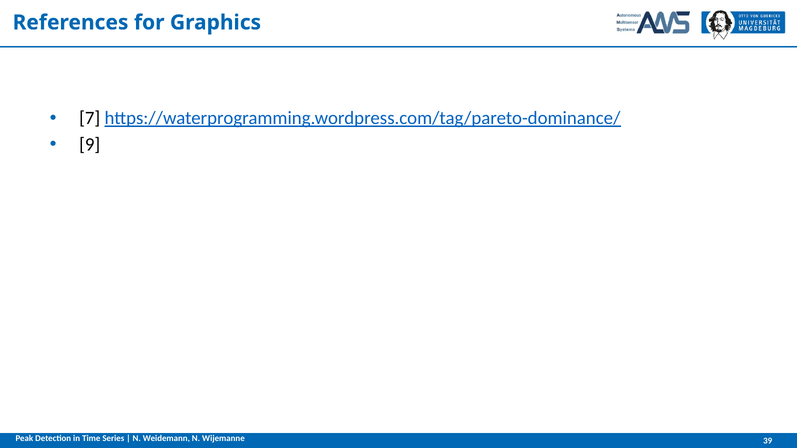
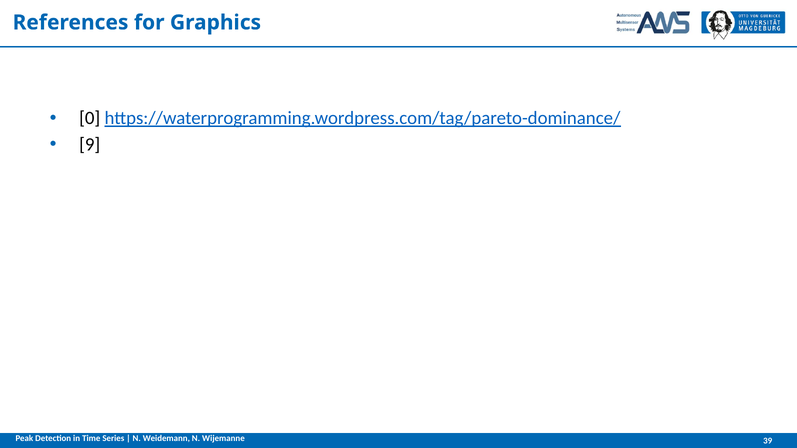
7: 7 -> 0 (90, 118)
